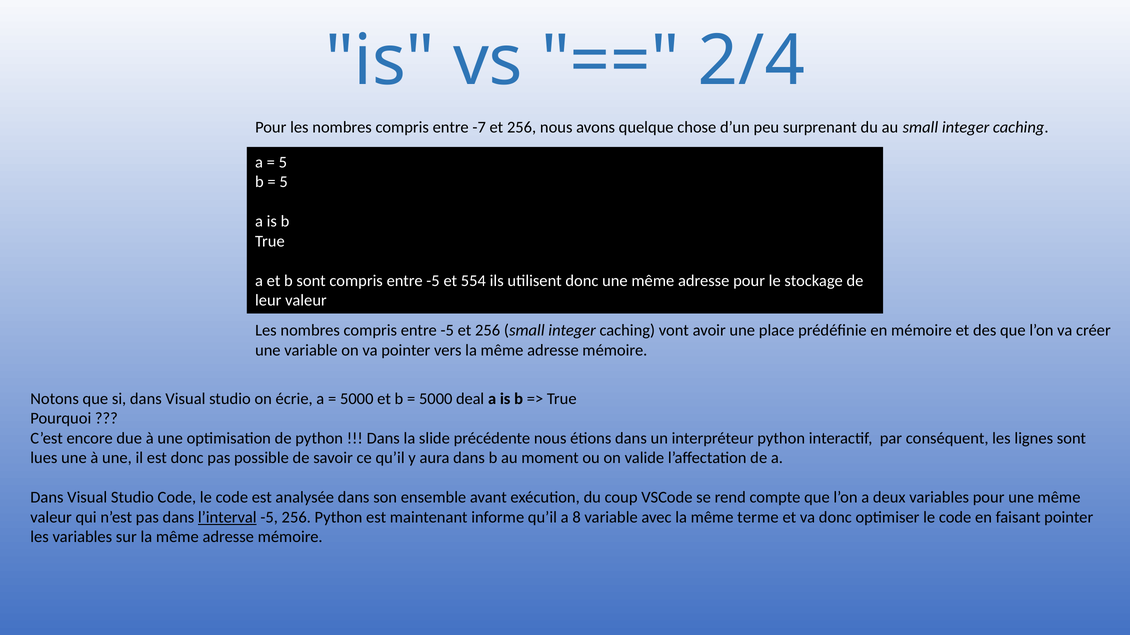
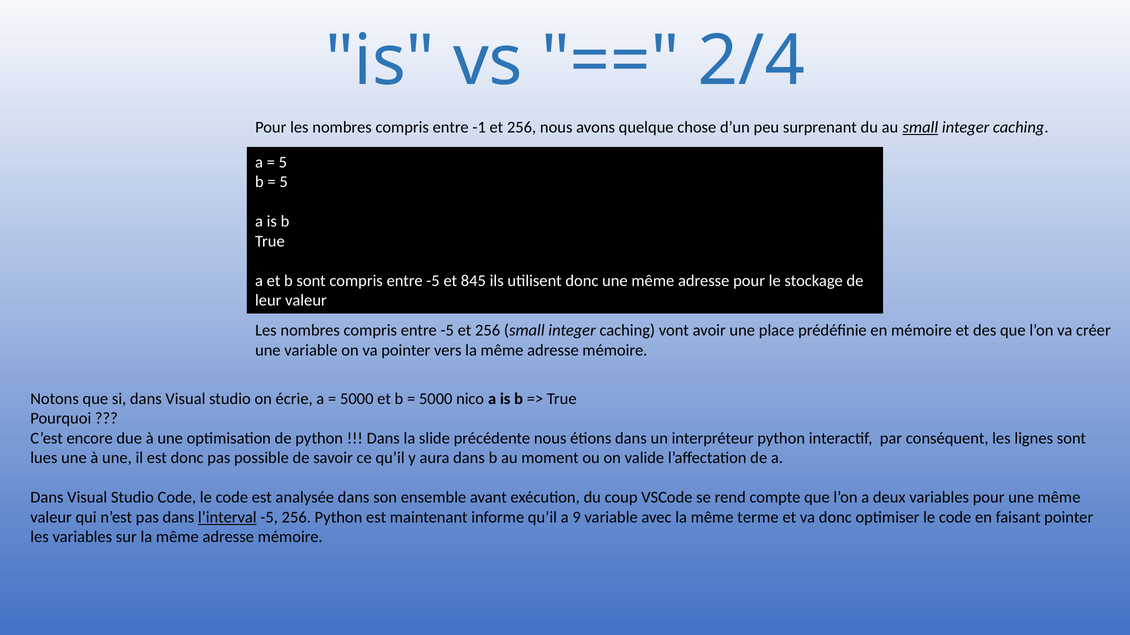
-7: -7 -> -1 (479, 128)
small underline: none -> present (920, 128)
554: 554 -> 845 (473, 281)
deal: deal -> nico (470, 399)
8: 8 -> 9 (577, 518)
